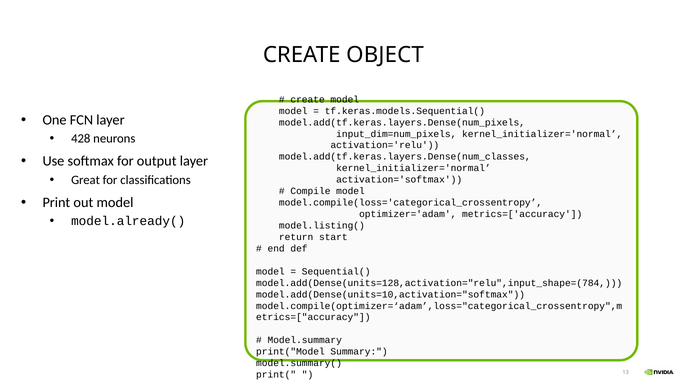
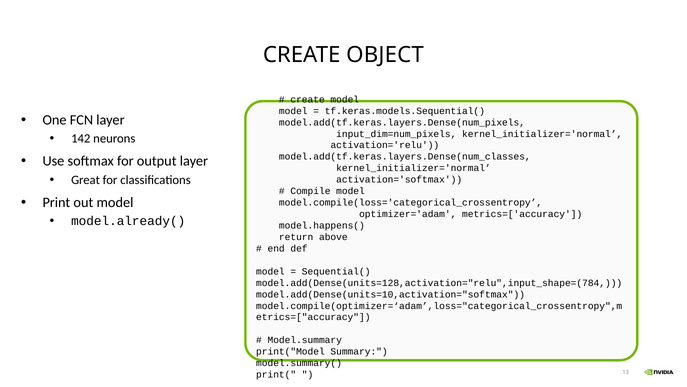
428: 428 -> 142 (81, 138)
model.listing(: model.listing( -> model.happens( (322, 225)
start: start -> above (333, 237)
